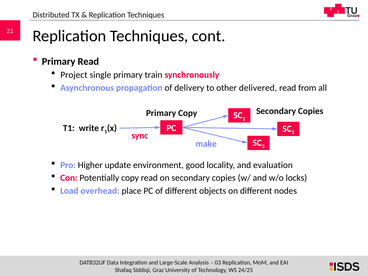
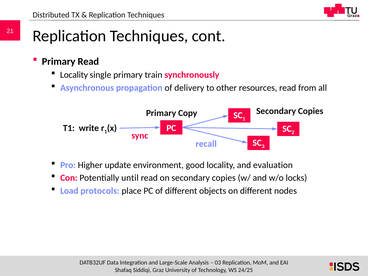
Project: Project -> Locality (74, 75)
delivered: delivered -> resources (258, 88)
make: make -> recall (206, 144)
Potentially copy: copy -> until (130, 178)
overhead: overhead -> protocols (100, 191)
